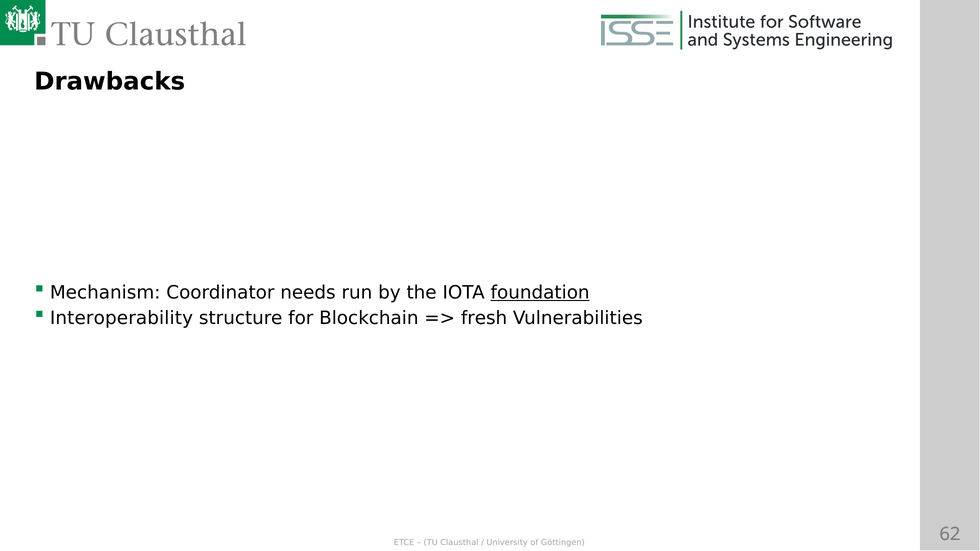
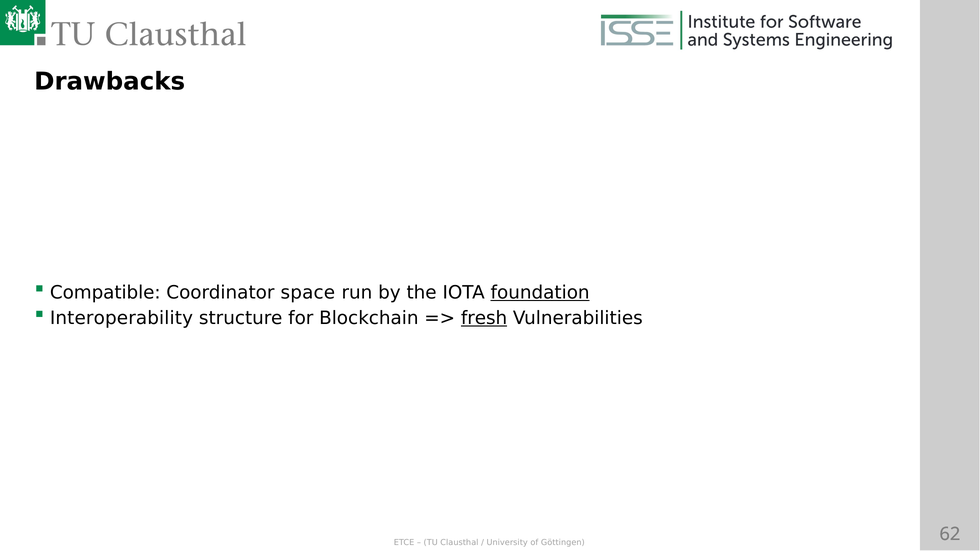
Mechanism: Mechanism -> Compatible (105, 293)
needs: needs -> space (308, 293)
fresh underline: none -> present (484, 318)
